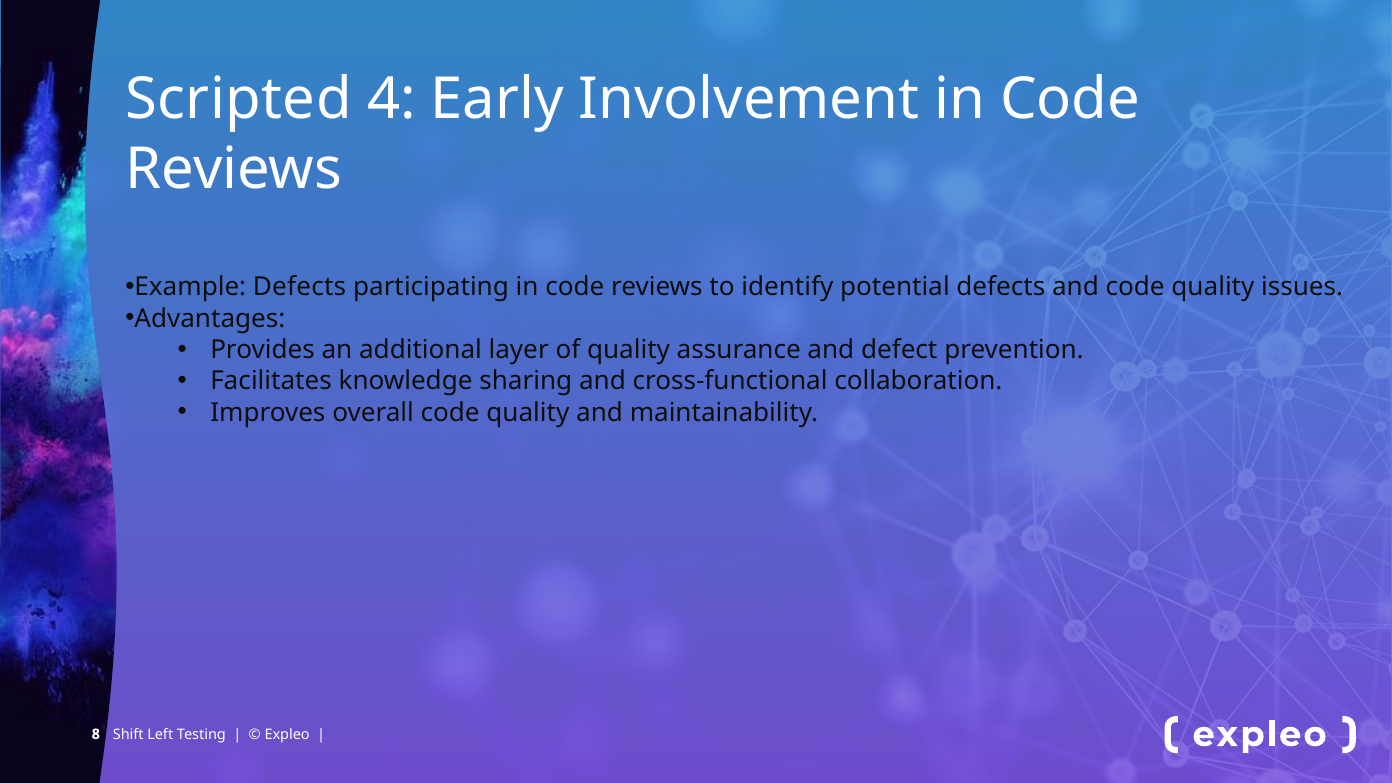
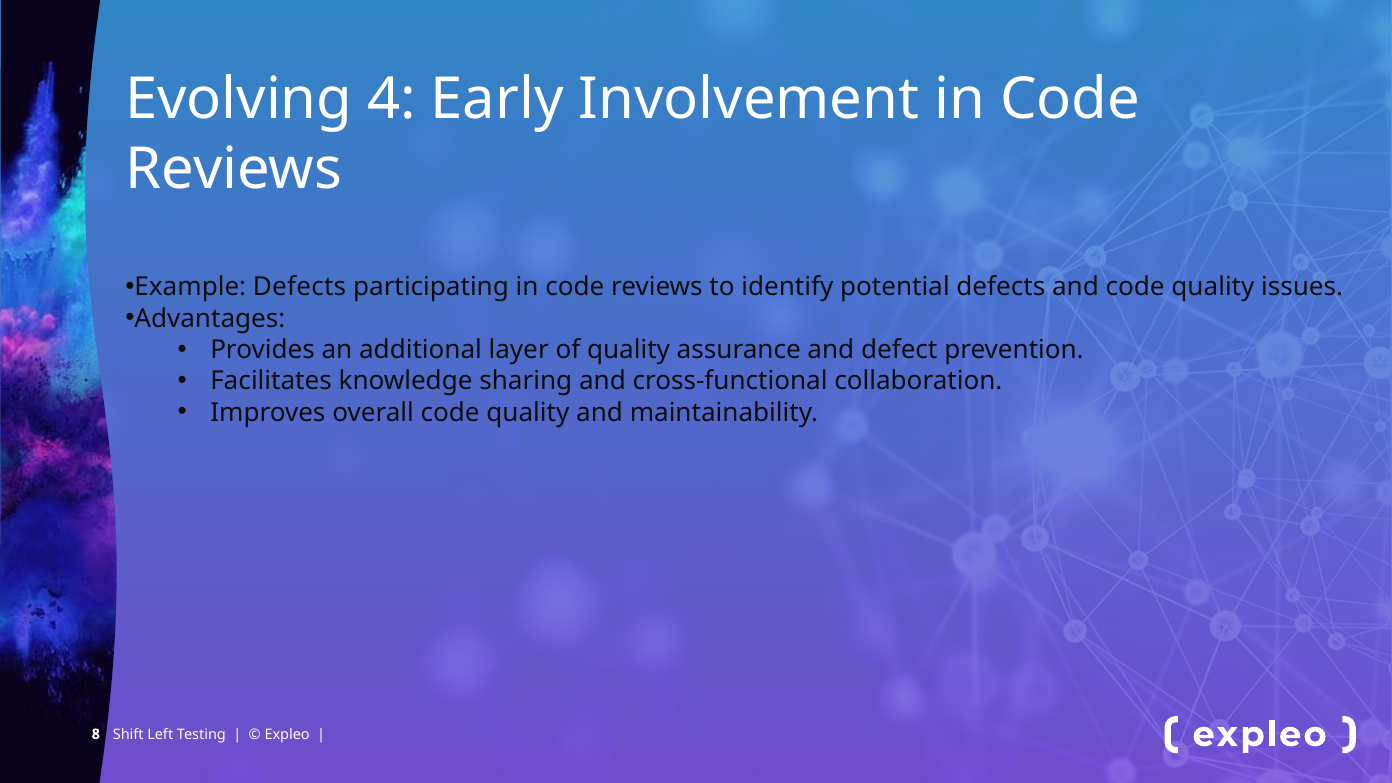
Scripted: Scripted -> Evolving (239, 100)
